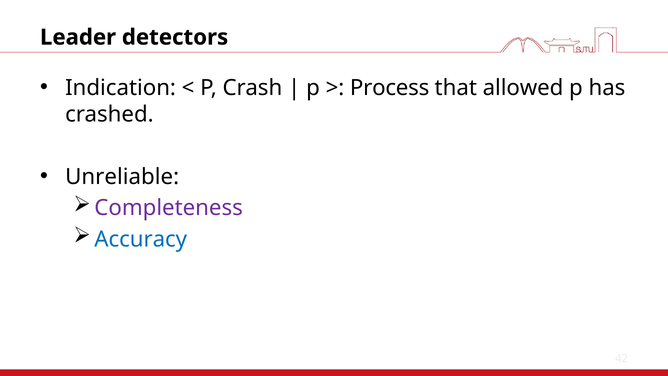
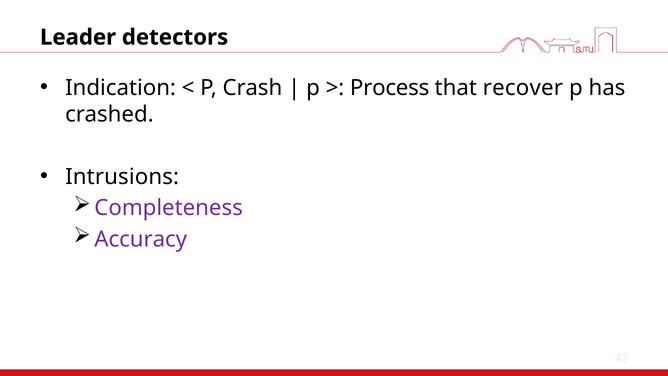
allowed: allowed -> recover (523, 88)
Unreliable: Unreliable -> Intrusions (122, 177)
Accuracy colour: blue -> purple (141, 239)
